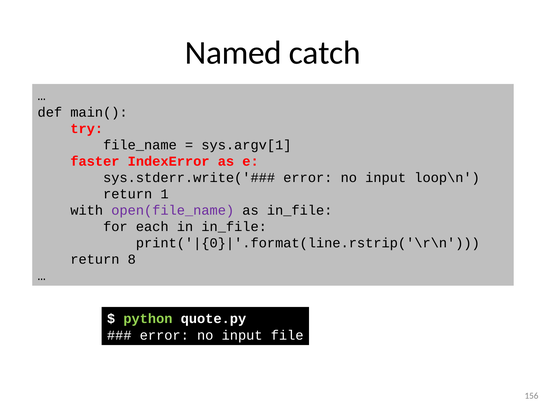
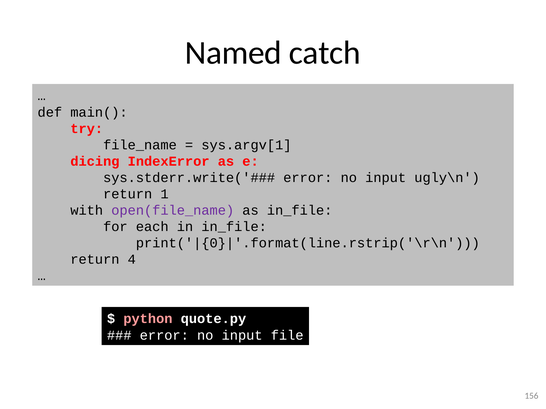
faster: faster -> dicing (95, 161)
loop\n: loop\n -> ugly\n (447, 178)
8: 8 -> 4 (132, 260)
python colour: light green -> pink (148, 319)
